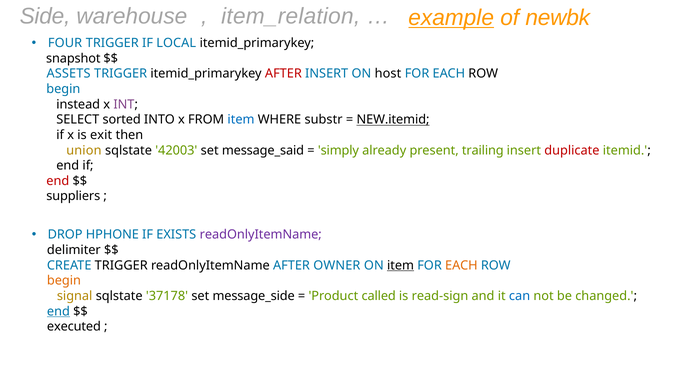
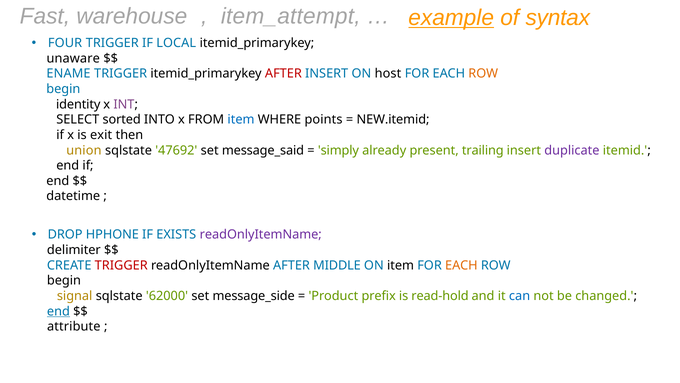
Side: Side -> Fast (45, 16)
item_relation: item_relation -> item_attempt (291, 16)
newbk: newbk -> syntax (558, 18)
snapshot: snapshot -> unaware (73, 58)
ASSETS: ASSETS -> ENAME (69, 74)
ROW colour: black -> orange (483, 74)
instead: instead -> identity (78, 104)
substr: substr -> points (324, 120)
NEW.itemid underline: present -> none (393, 120)
42003: 42003 -> 47692 (176, 150)
duplicate colour: red -> purple (572, 150)
end colour: red -> black (58, 181)
suppliers: suppliers -> datetime (73, 196)
TRIGGER colour: black -> red (121, 265)
OWNER: OWNER -> MIDDLE (337, 265)
item underline: present -> none (401, 265)
begin colour: orange -> black (64, 280)
37178: 37178 -> 62000 (167, 296)
called: called -> prefix (379, 296)
read-sign: read-sign -> read-hold (440, 296)
executed: executed -> attribute (74, 326)
